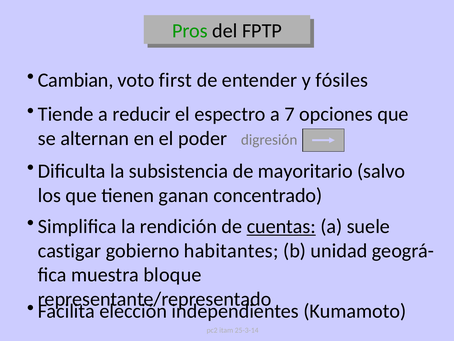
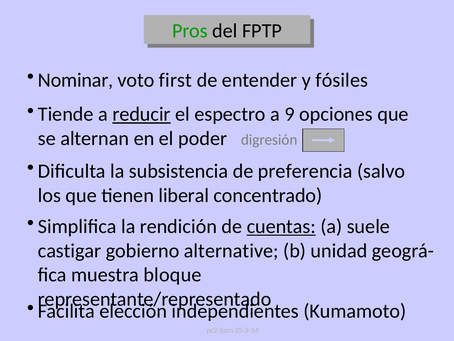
Cambian: Cambian -> Nominar (76, 80)
reducir underline: none -> present (142, 114)
7: 7 -> 9 (290, 114)
mayoritario: mayoritario -> preferencia (305, 171)
ganan: ganan -> liberal (184, 195)
habitantes: habitantes -> alternative (231, 250)
